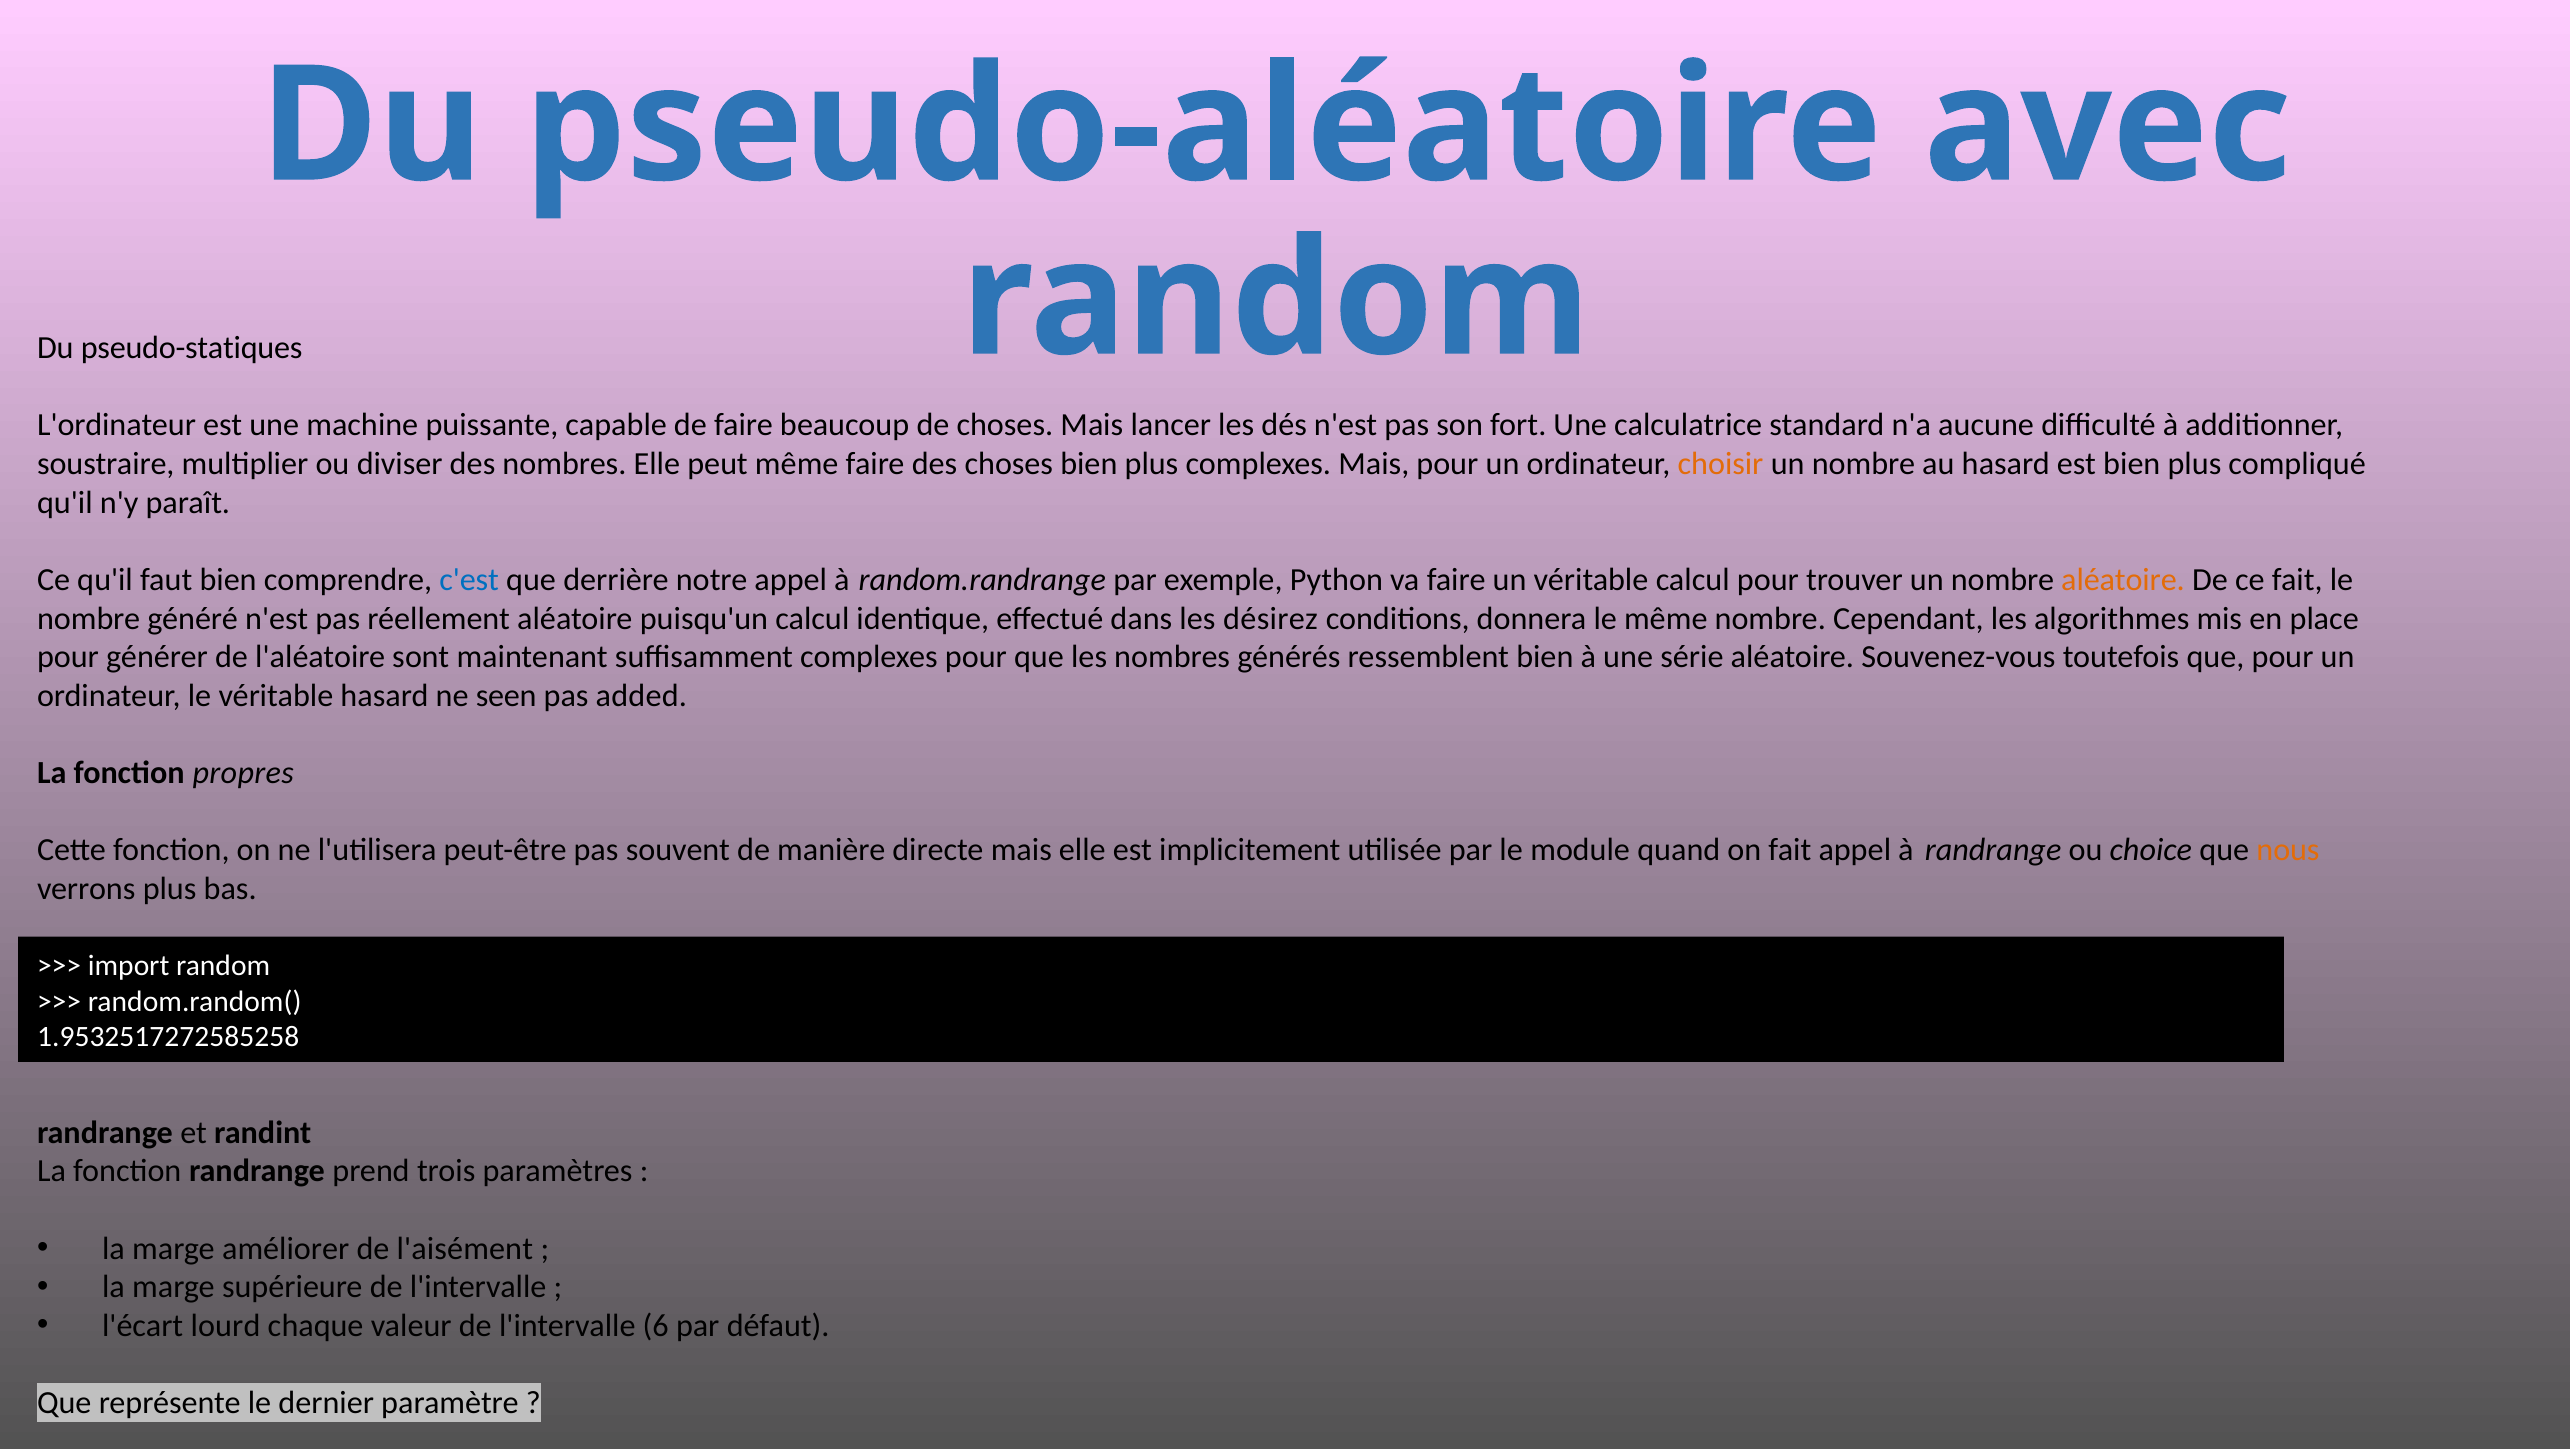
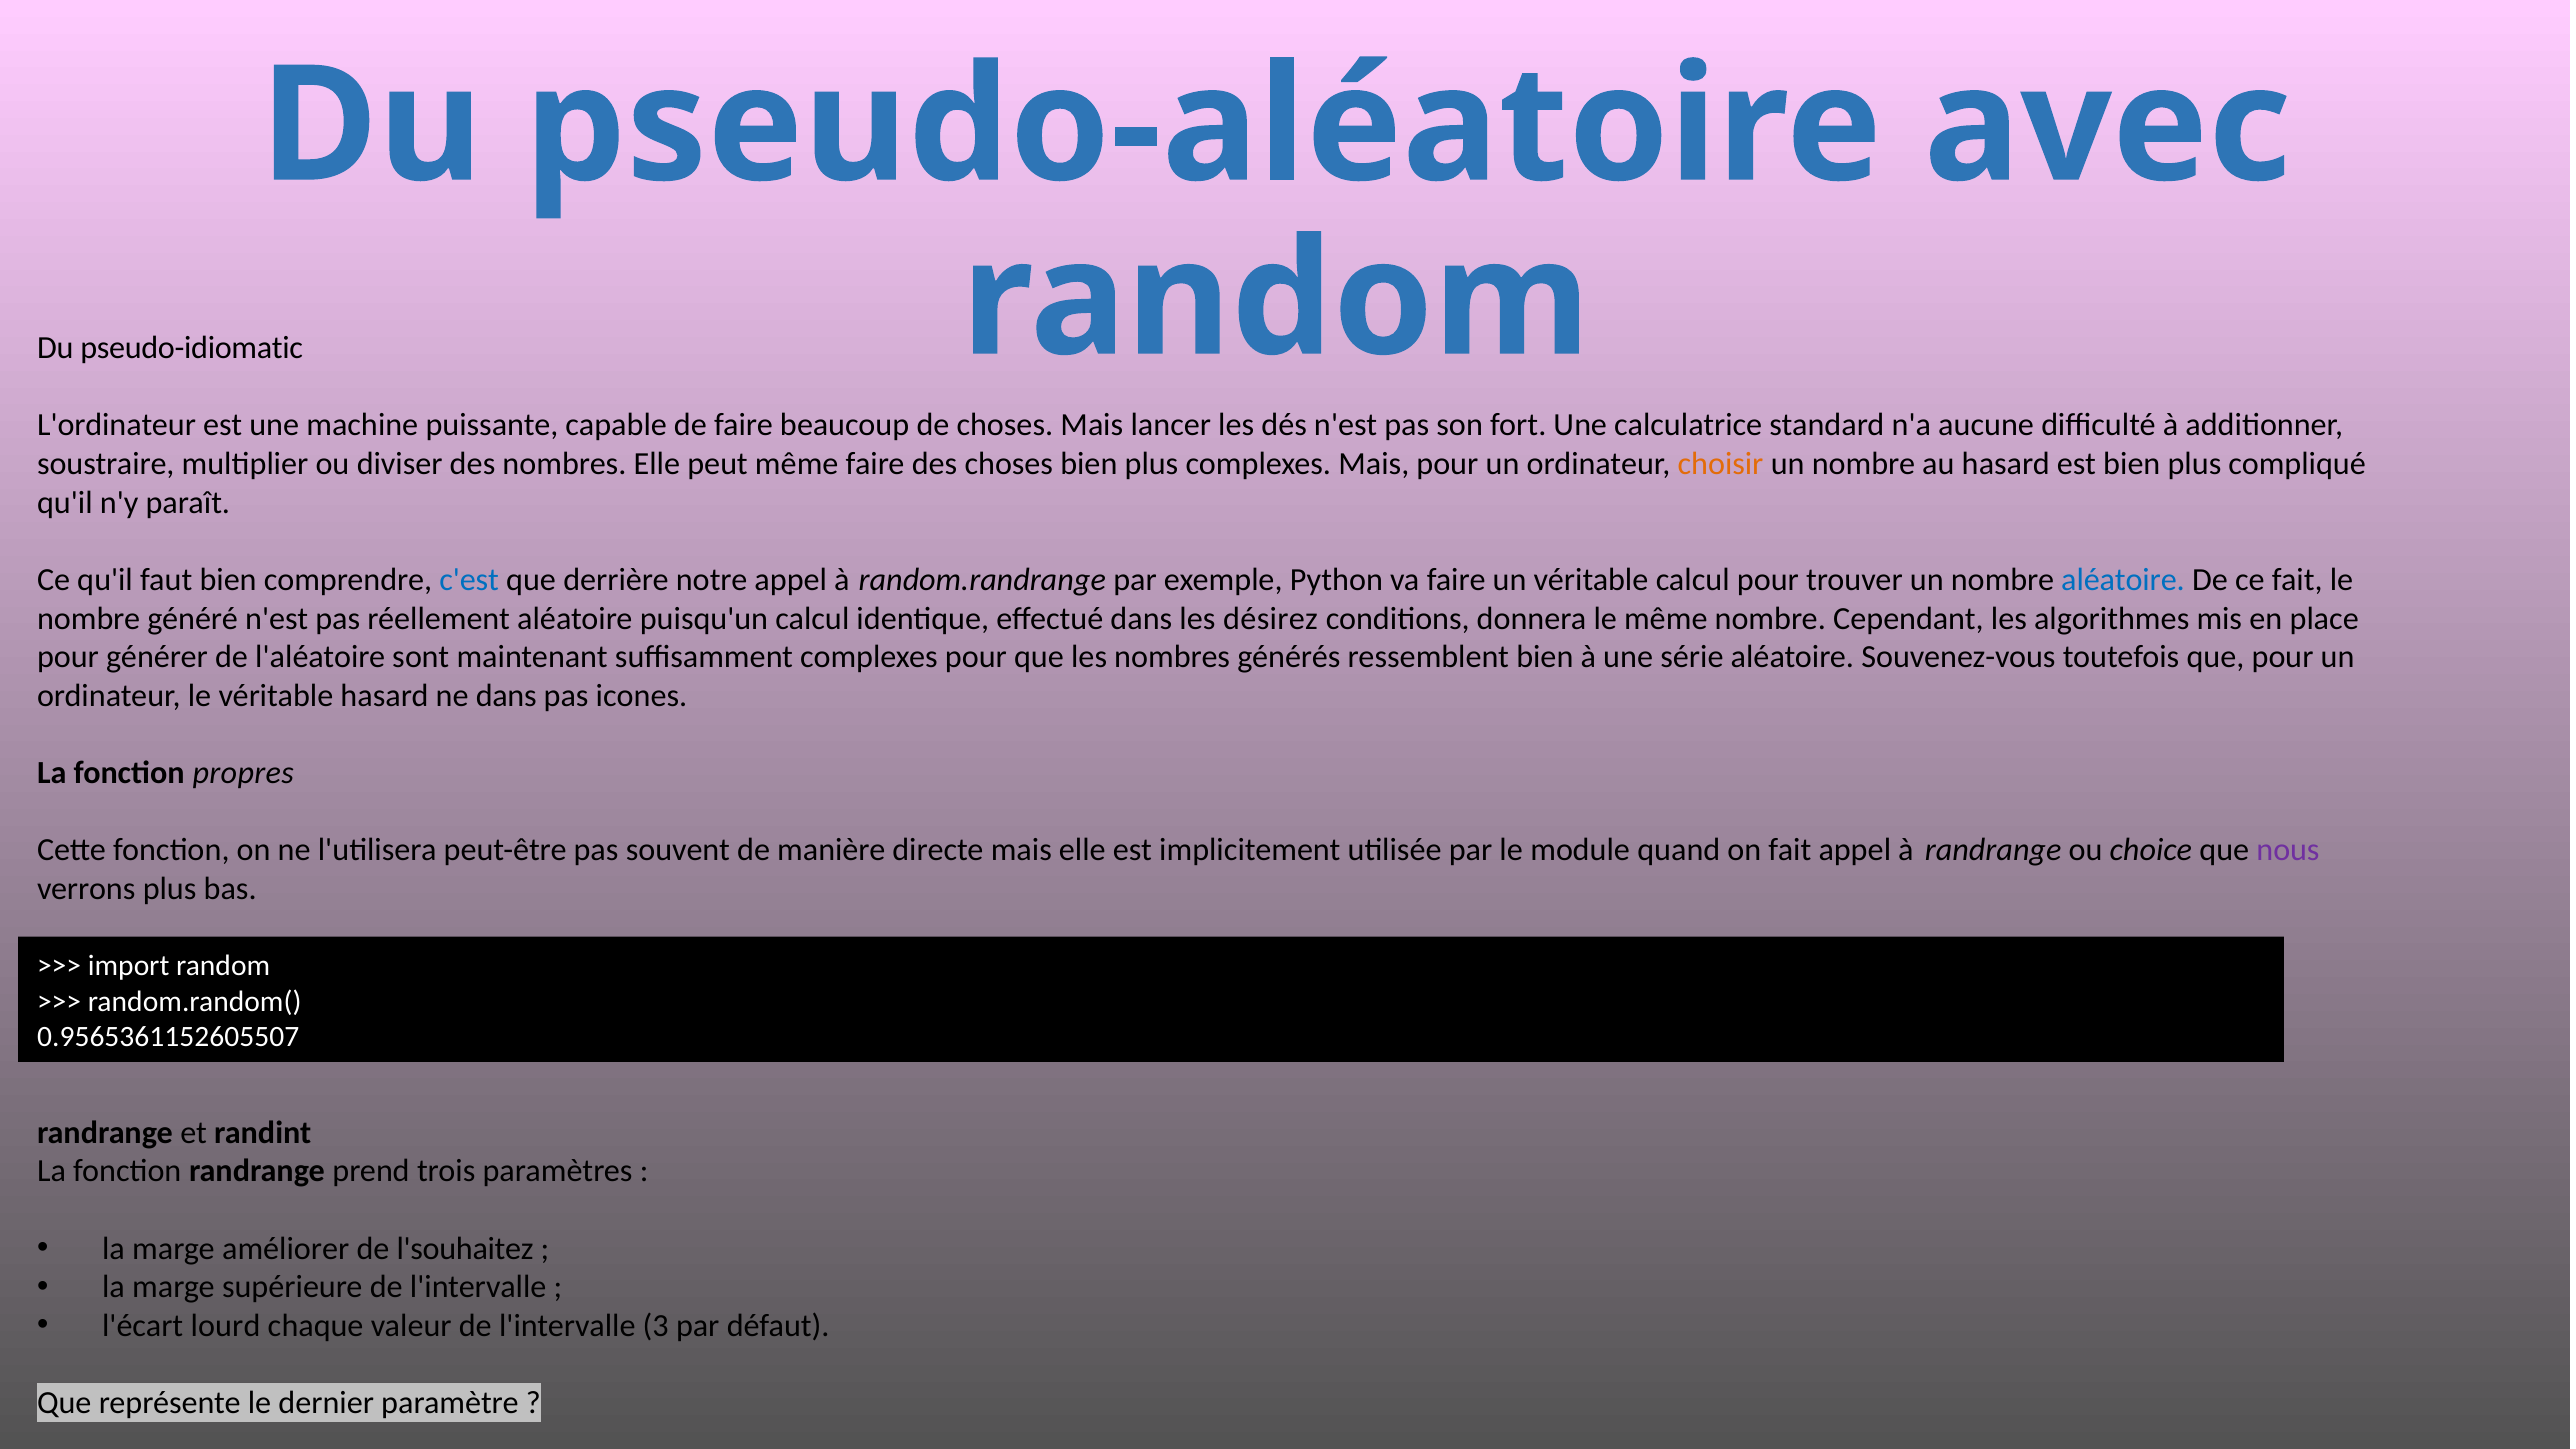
pseudo-statiques: pseudo-statiques -> pseudo-idiomatic (192, 348)
aléatoire colour: orange -> blue (2123, 580)
ne seen: seen -> dans (506, 696)
added: added -> icones (641, 696)
nous colour: orange -> purple (2288, 850)
1.9532517272585258: 1.9532517272585258 -> 0.9565361152605507 (168, 1037)
l'aisément: l'aisément -> l'souhaitez (465, 1249)
6: 6 -> 3 (656, 1326)
